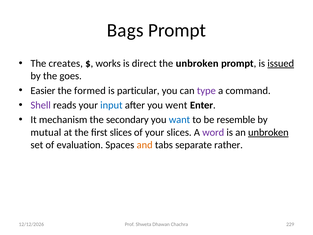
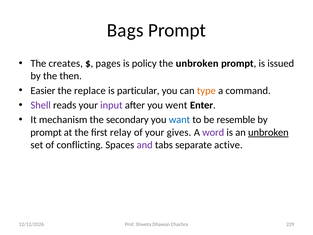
works: works -> pages (108, 63)
direct: direct -> policy (144, 63)
issued underline: present -> none (281, 63)
goes: goes -> then (71, 76)
formed: formed -> replace (90, 90)
type colour: purple -> orange (206, 90)
input colour: blue -> purple (111, 105)
mutual: mutual -> prompt (46, 132)
first slices: slices -> relay (121, 132)
your slices: slices -> gives (179, 132)
evaluation: evaluation -> conflicting (80, 145)
and colour: orange -> purple (145, 145)
rather: rather -> active (228, 145)
